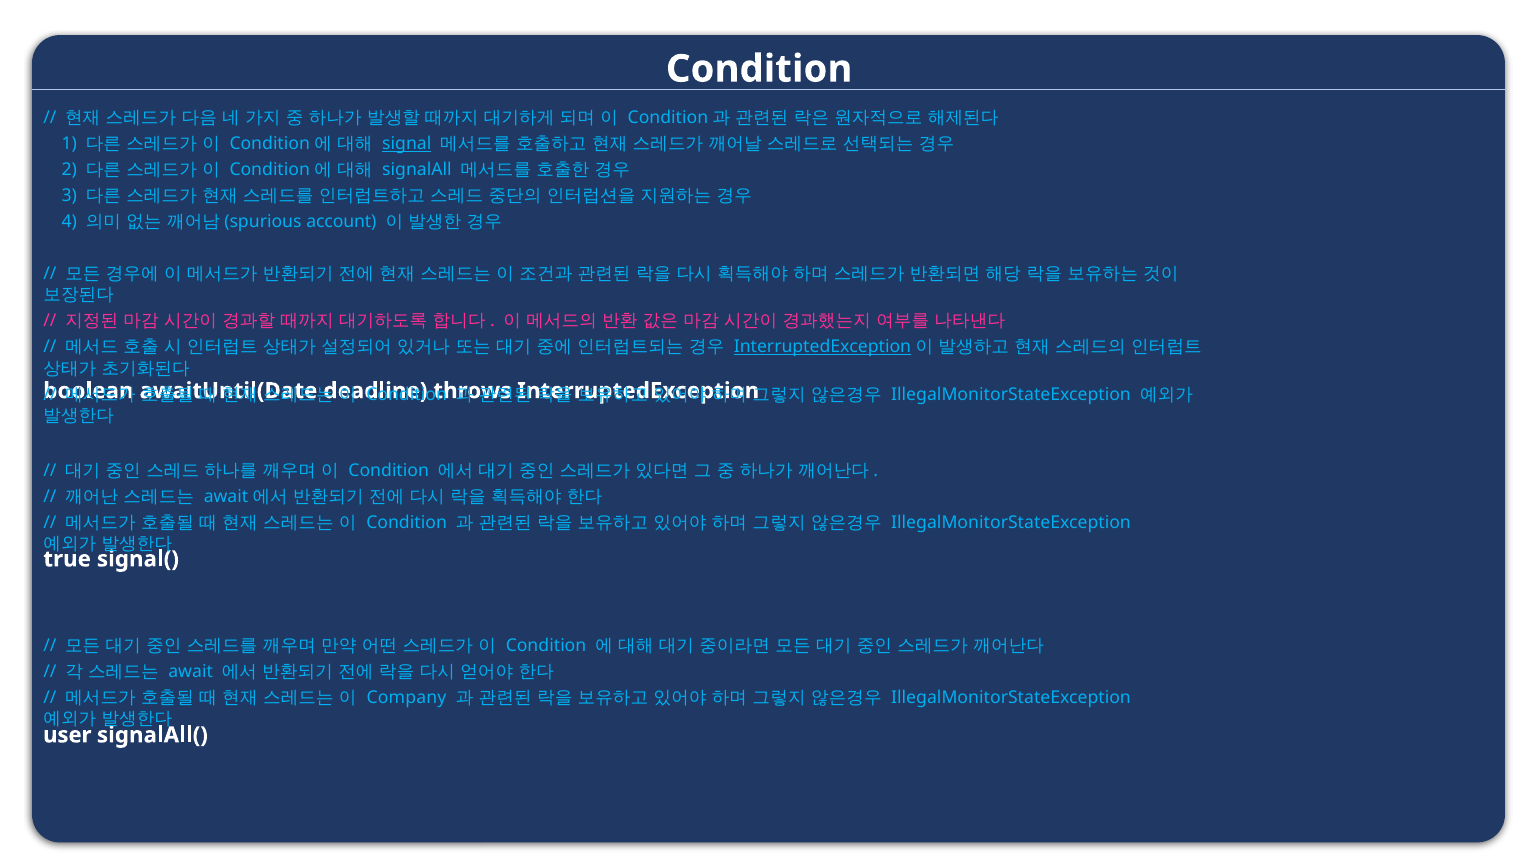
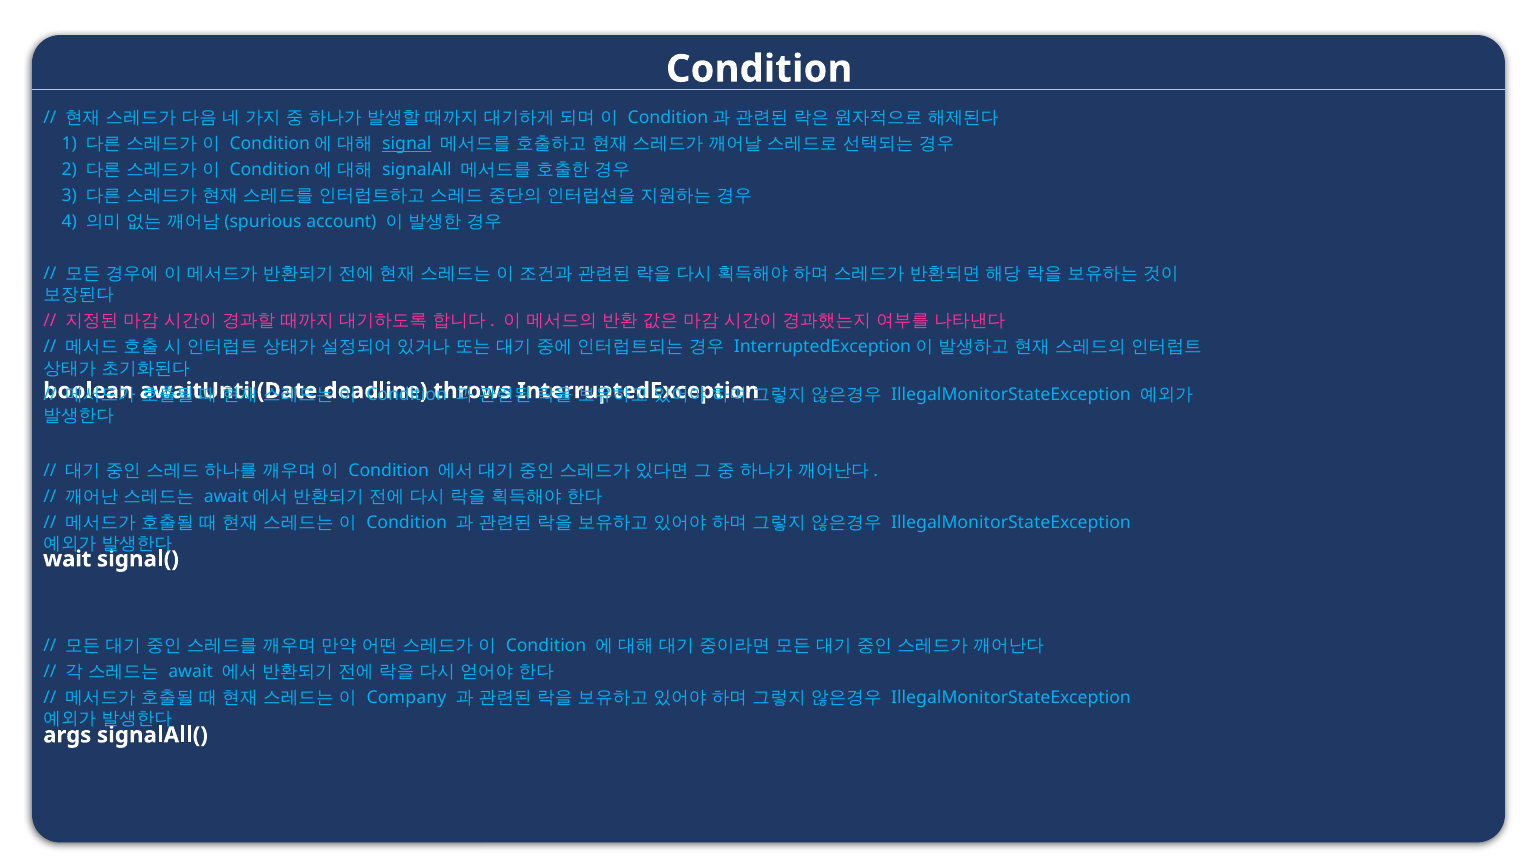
InterruptedException underline: present -> none (822, 347)
true: true -> wait (67, 559)
user: user -> args (67, 735)
